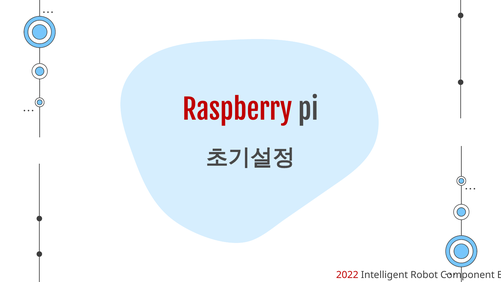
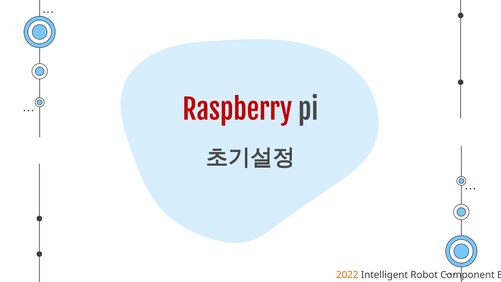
2022 colour: red -> orange (347, 275)
